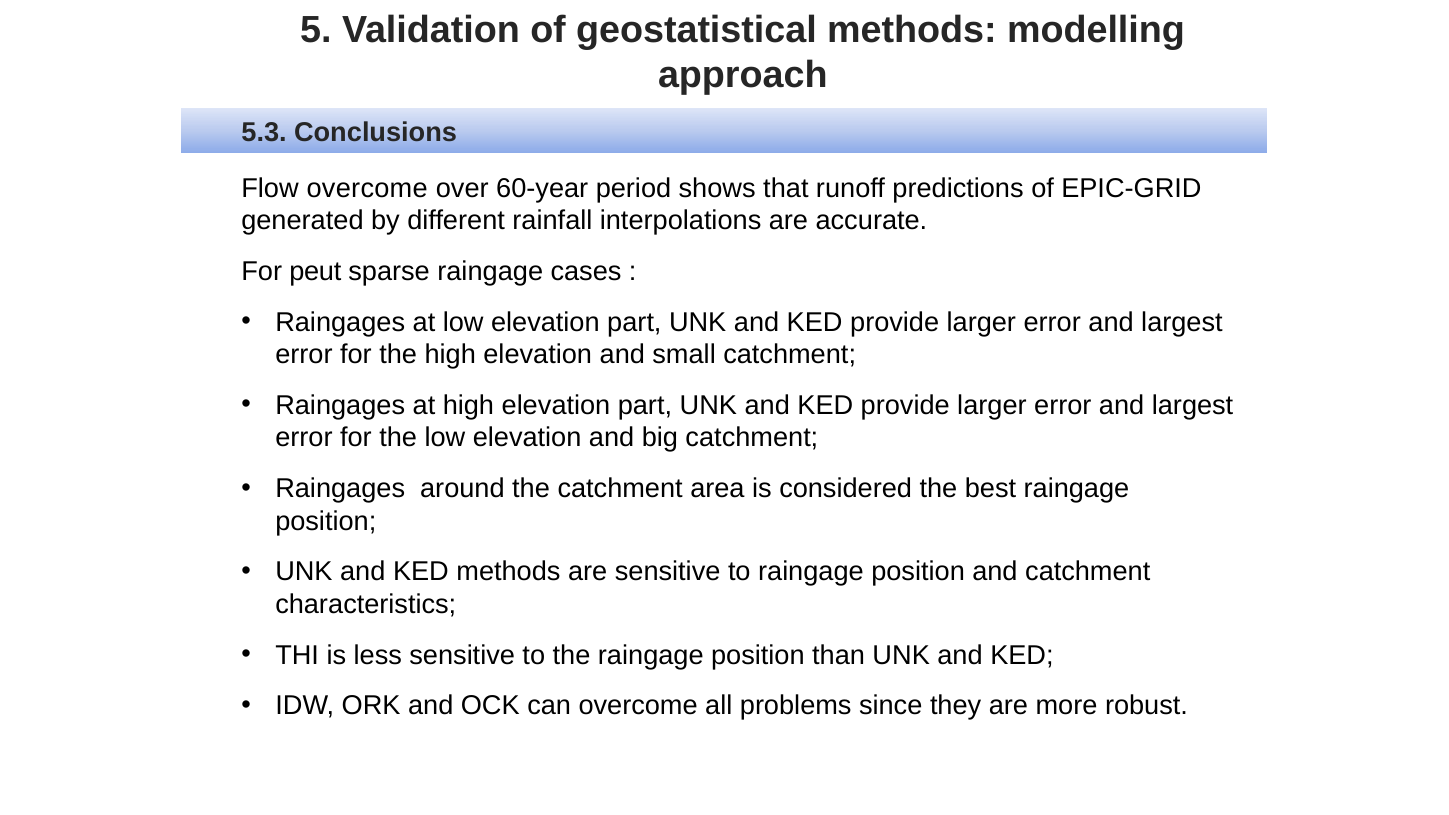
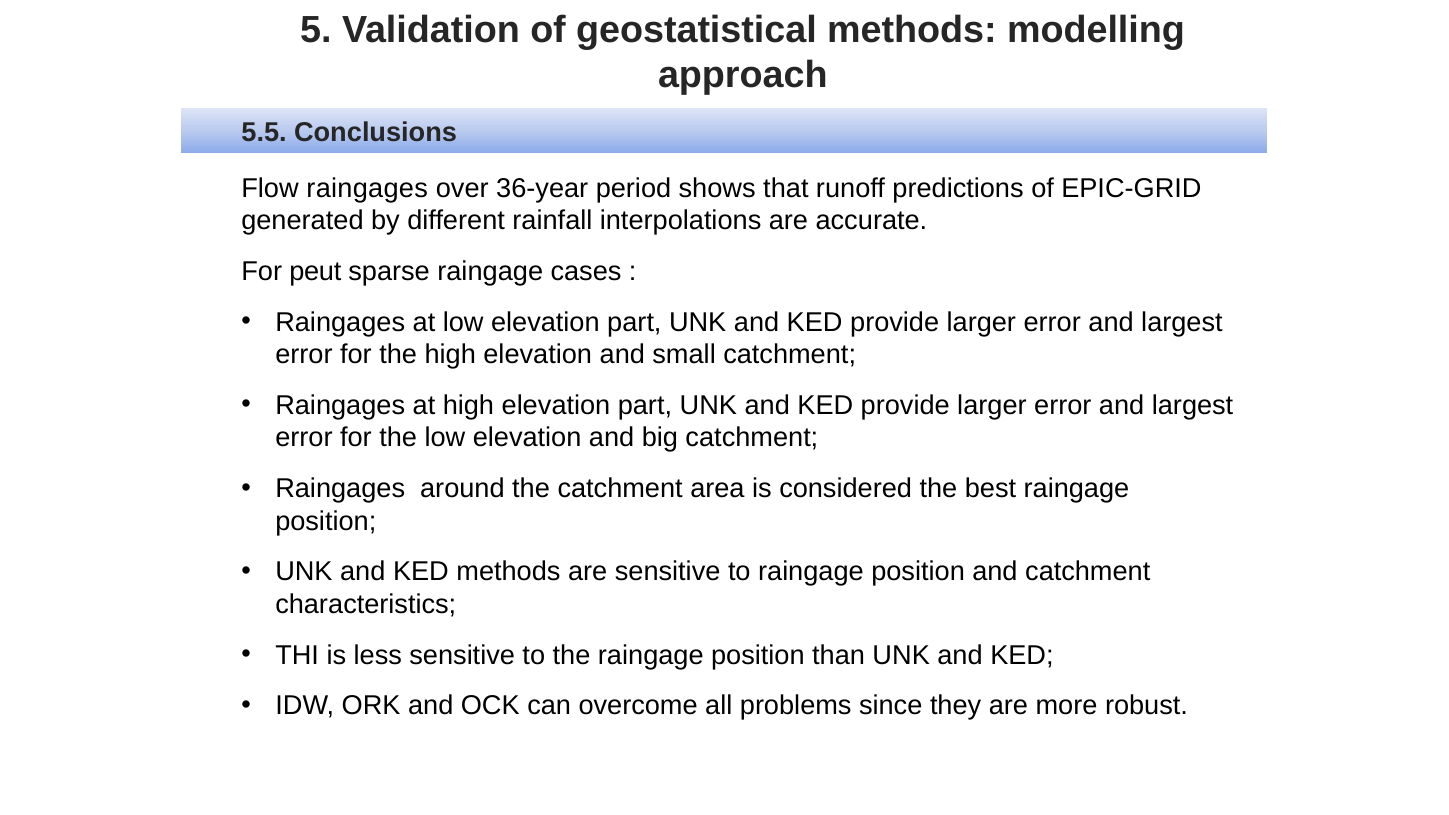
5.3: 5.3 -> 5.5 (264, 132)
Flow overcome: overcome -> raingages (367, 188)
60-year: 60-year -> 36-year (542, 188)
